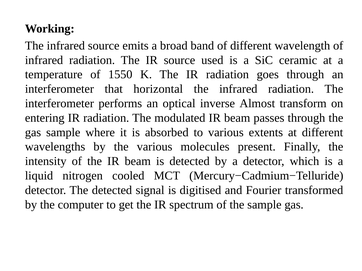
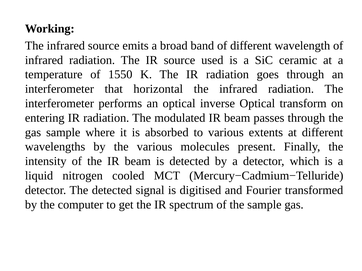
inverse Almost: Almost -> Optical (257, 104)
